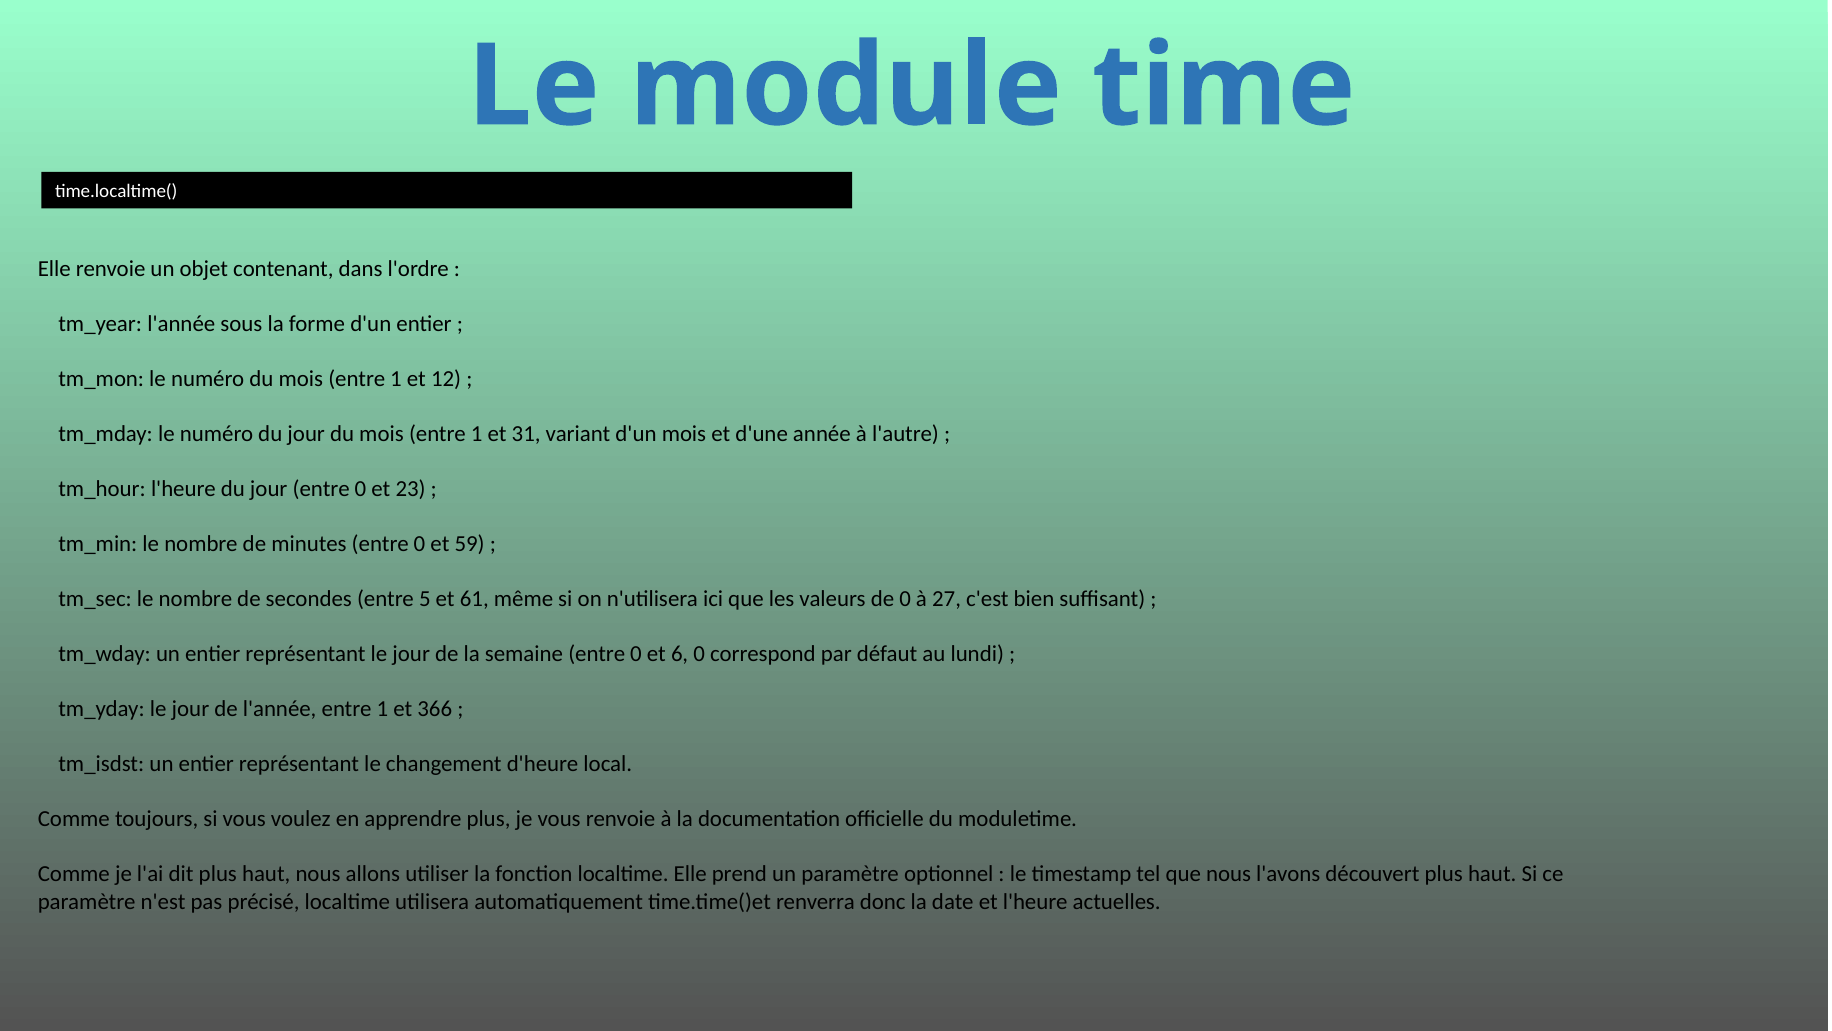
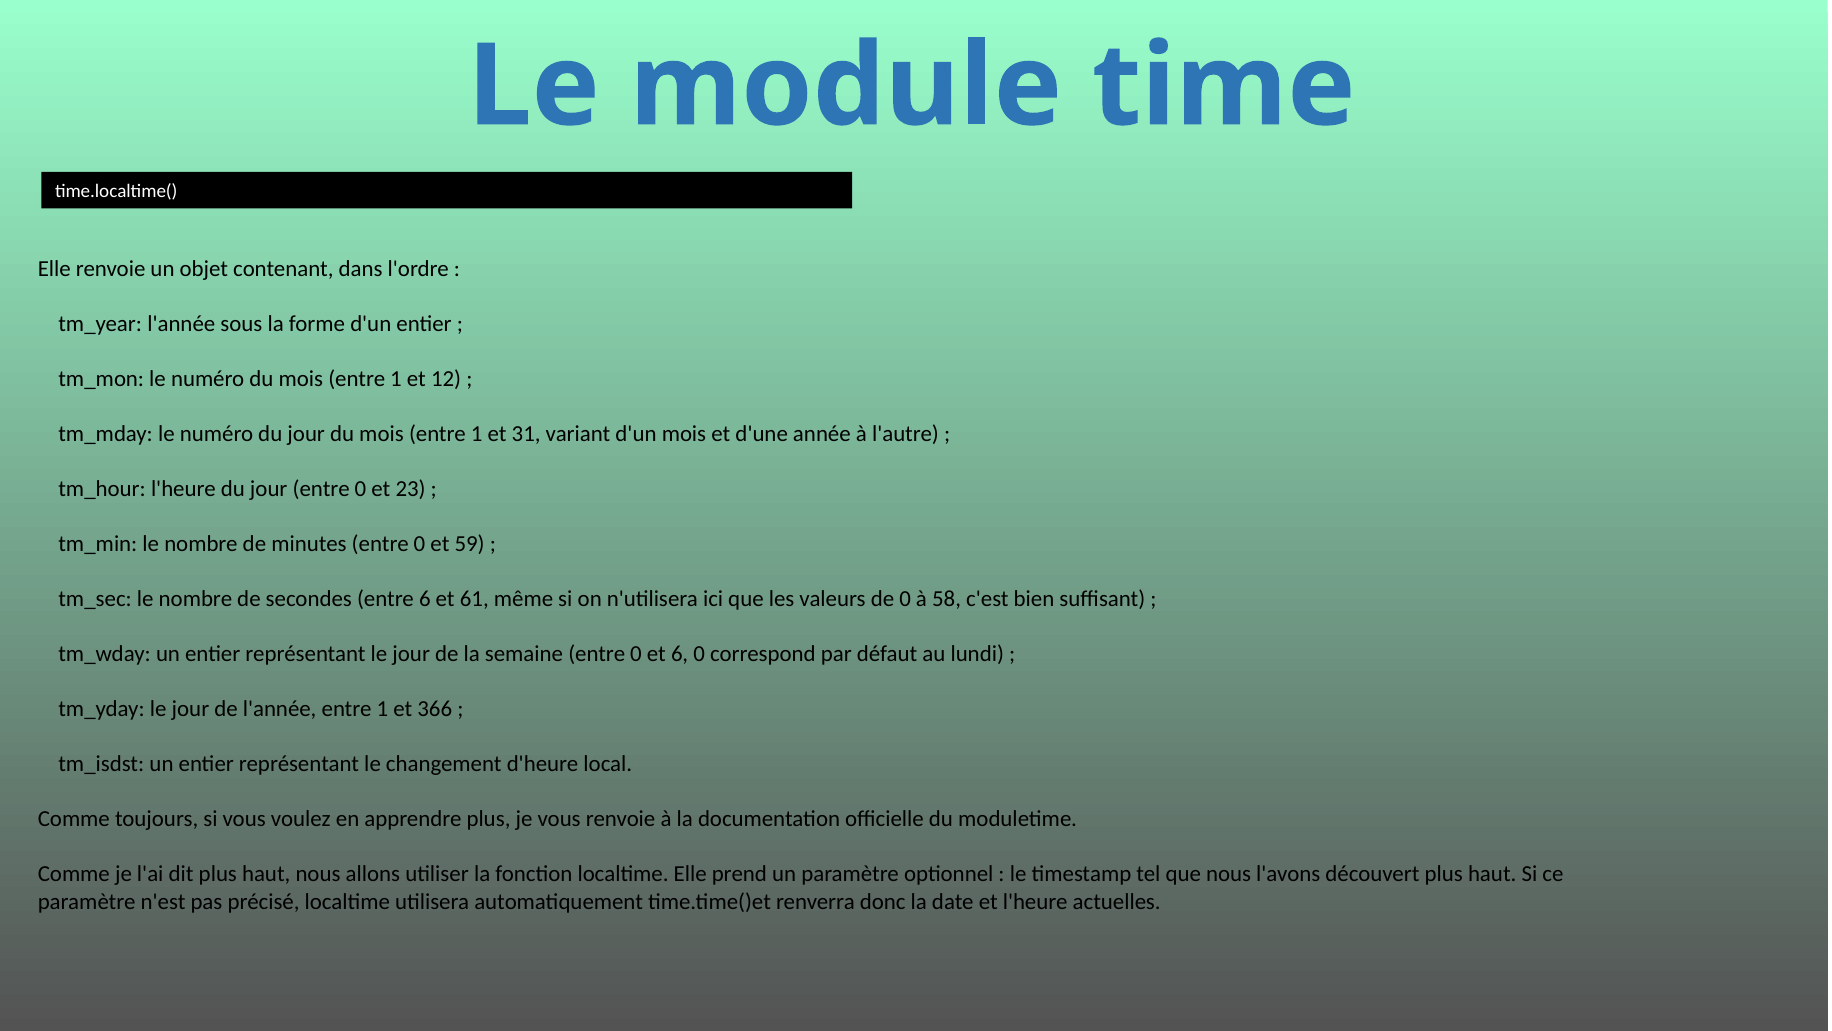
entre 5: 5 -> 6 (425, 599)
27: 27 -> 58 (947, 599)
